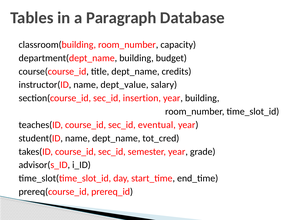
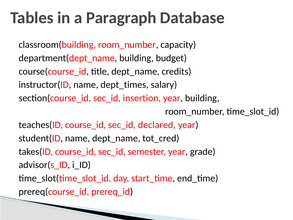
dept_value: dept_value -> dept_times (125, 85)
eventual: eventual -> declared (157, 125)
